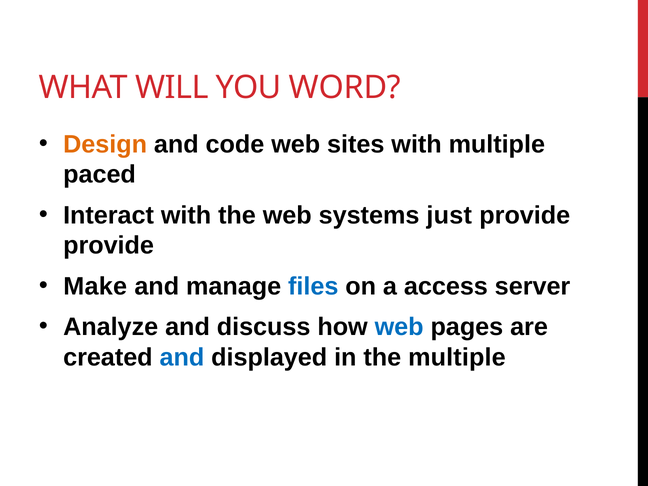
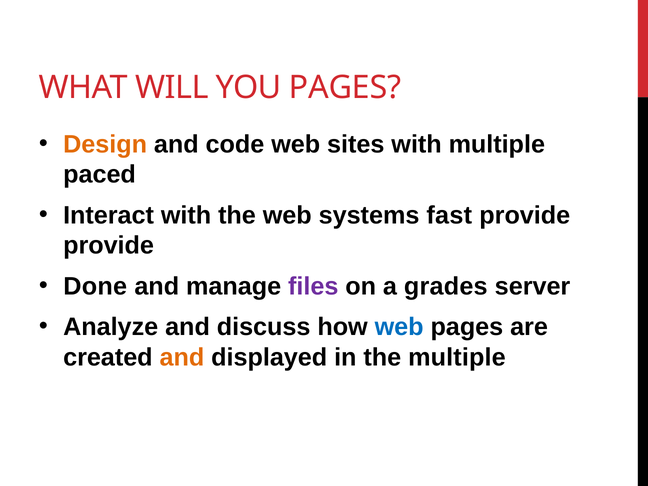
YOU WORD: WORD -> PAGES (345, 88)
just: just -> fast (449, 215)
Make: Make -> Done (95, 286)
files colour: blue -> purple (313, 286)
access: access -> grades (446, 286)
and colour: blue -> orange (182, 357)
